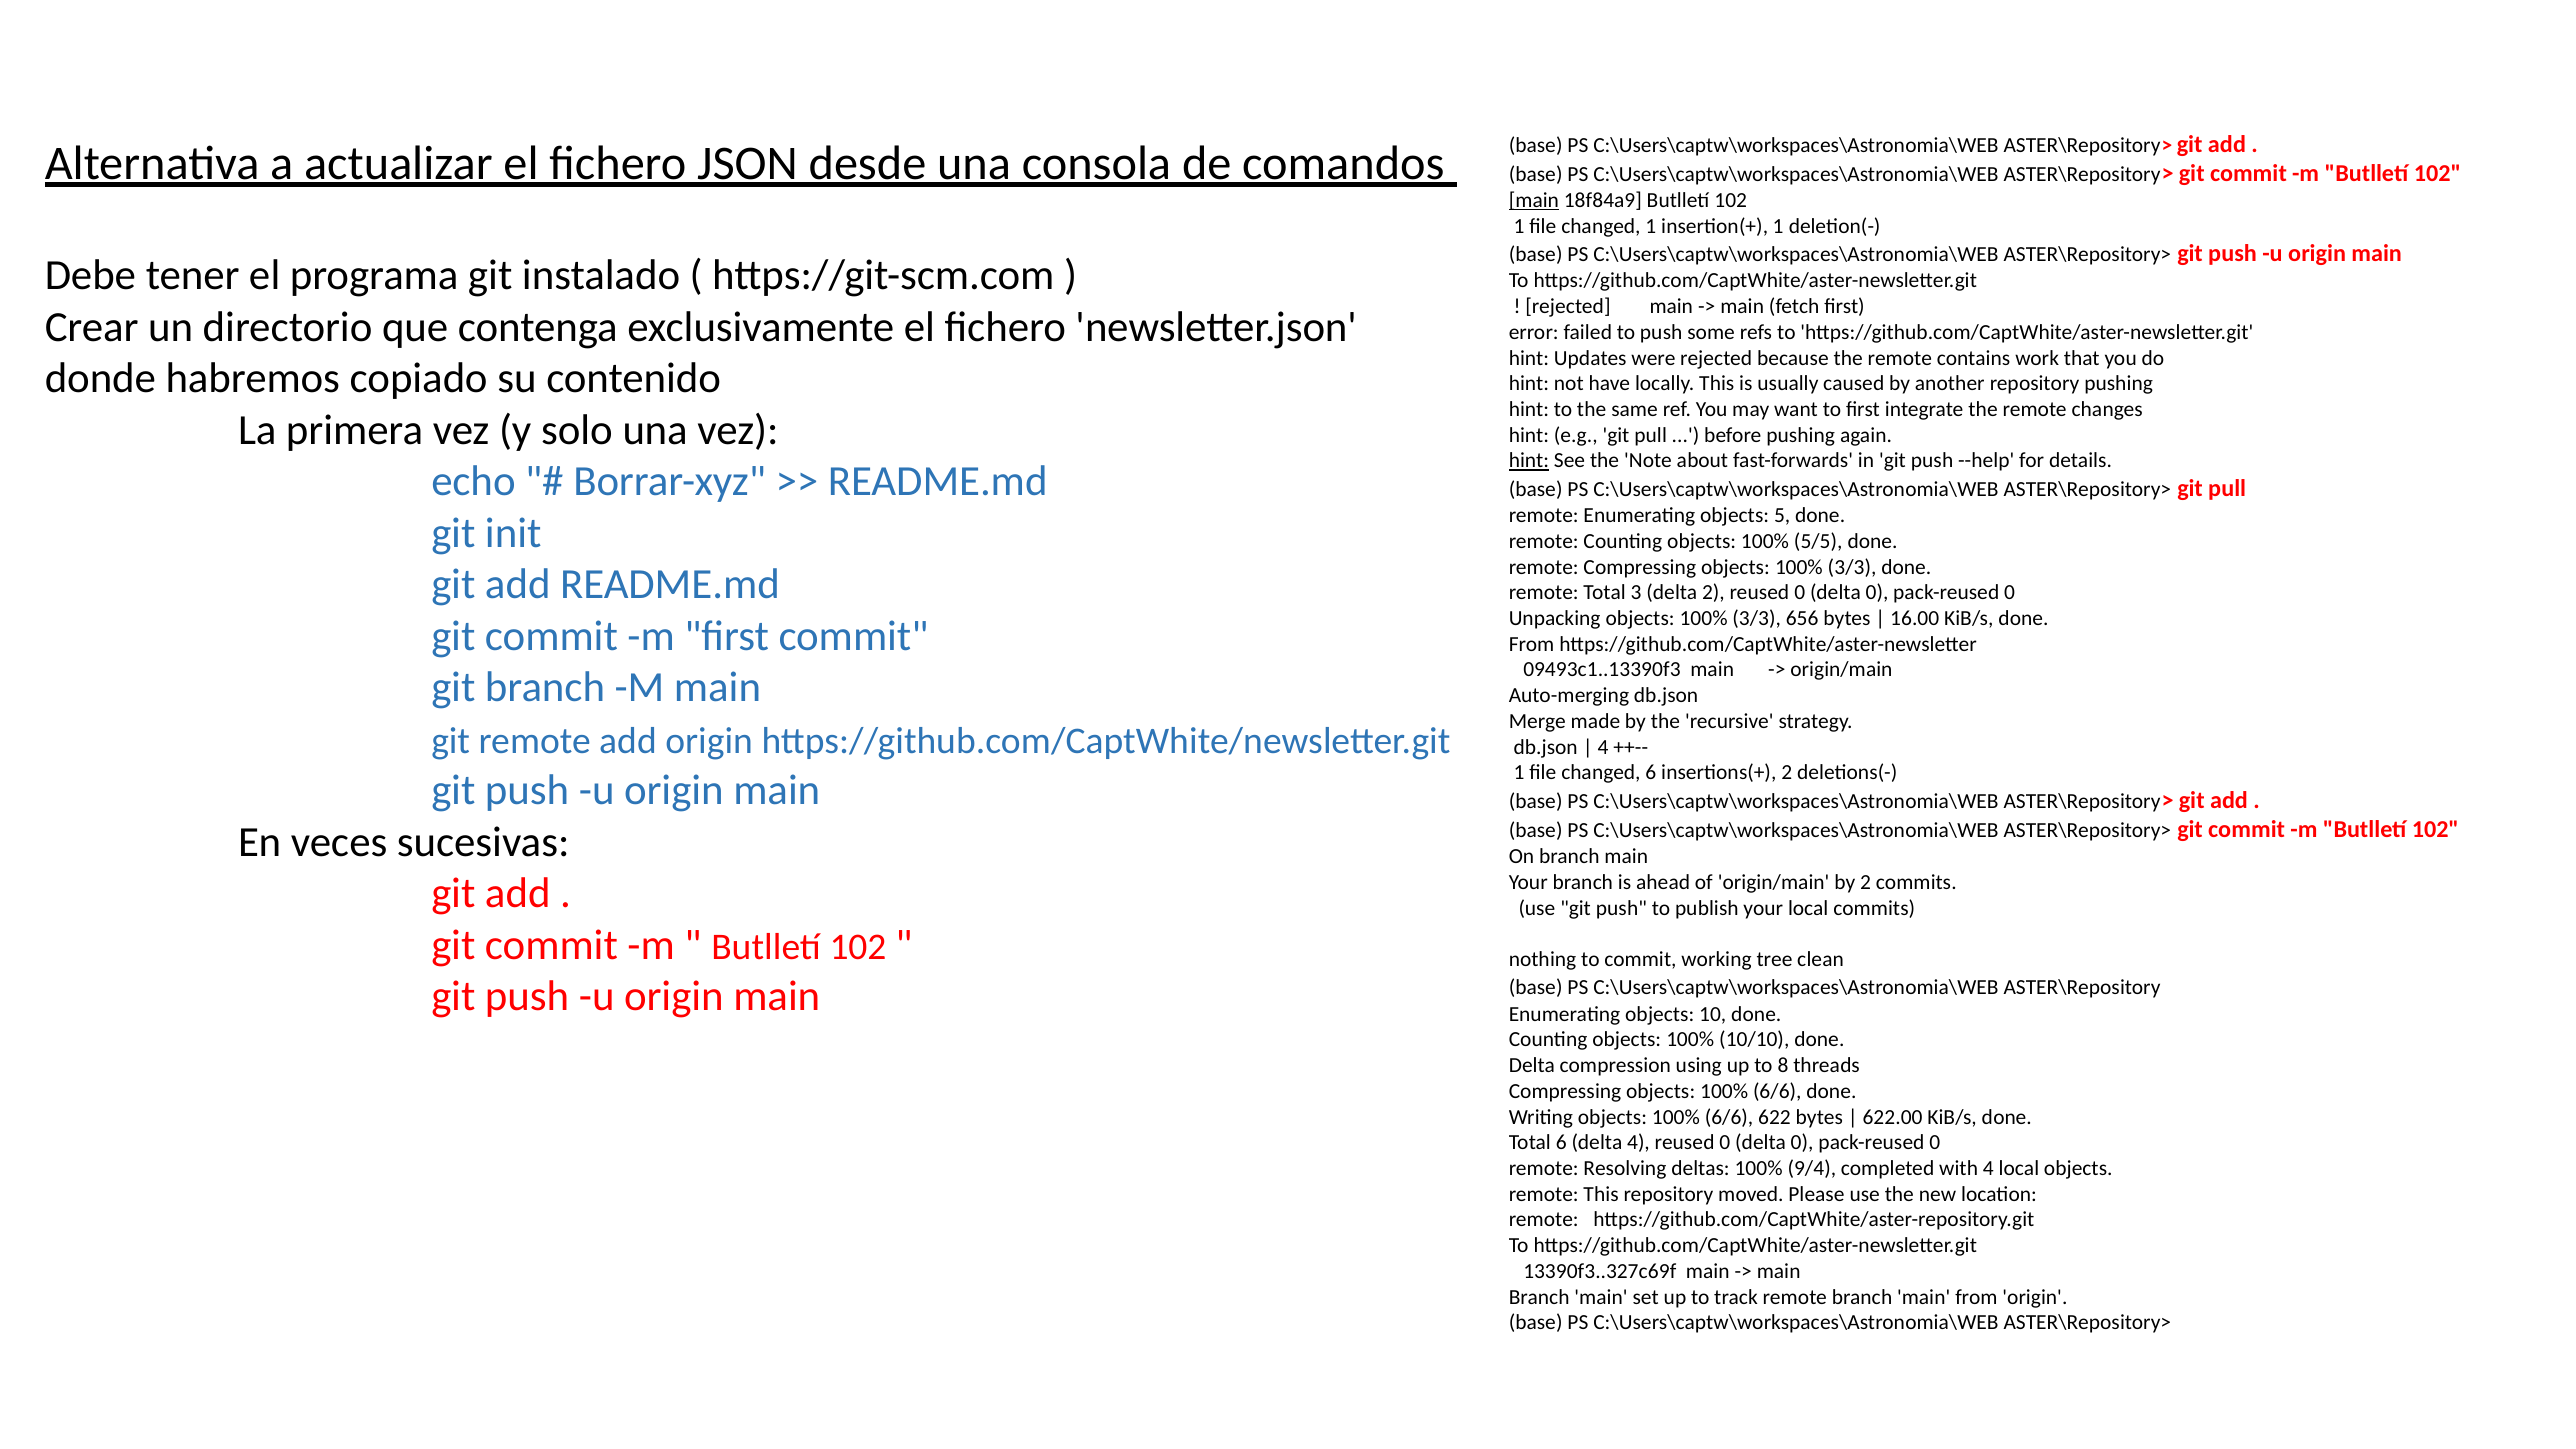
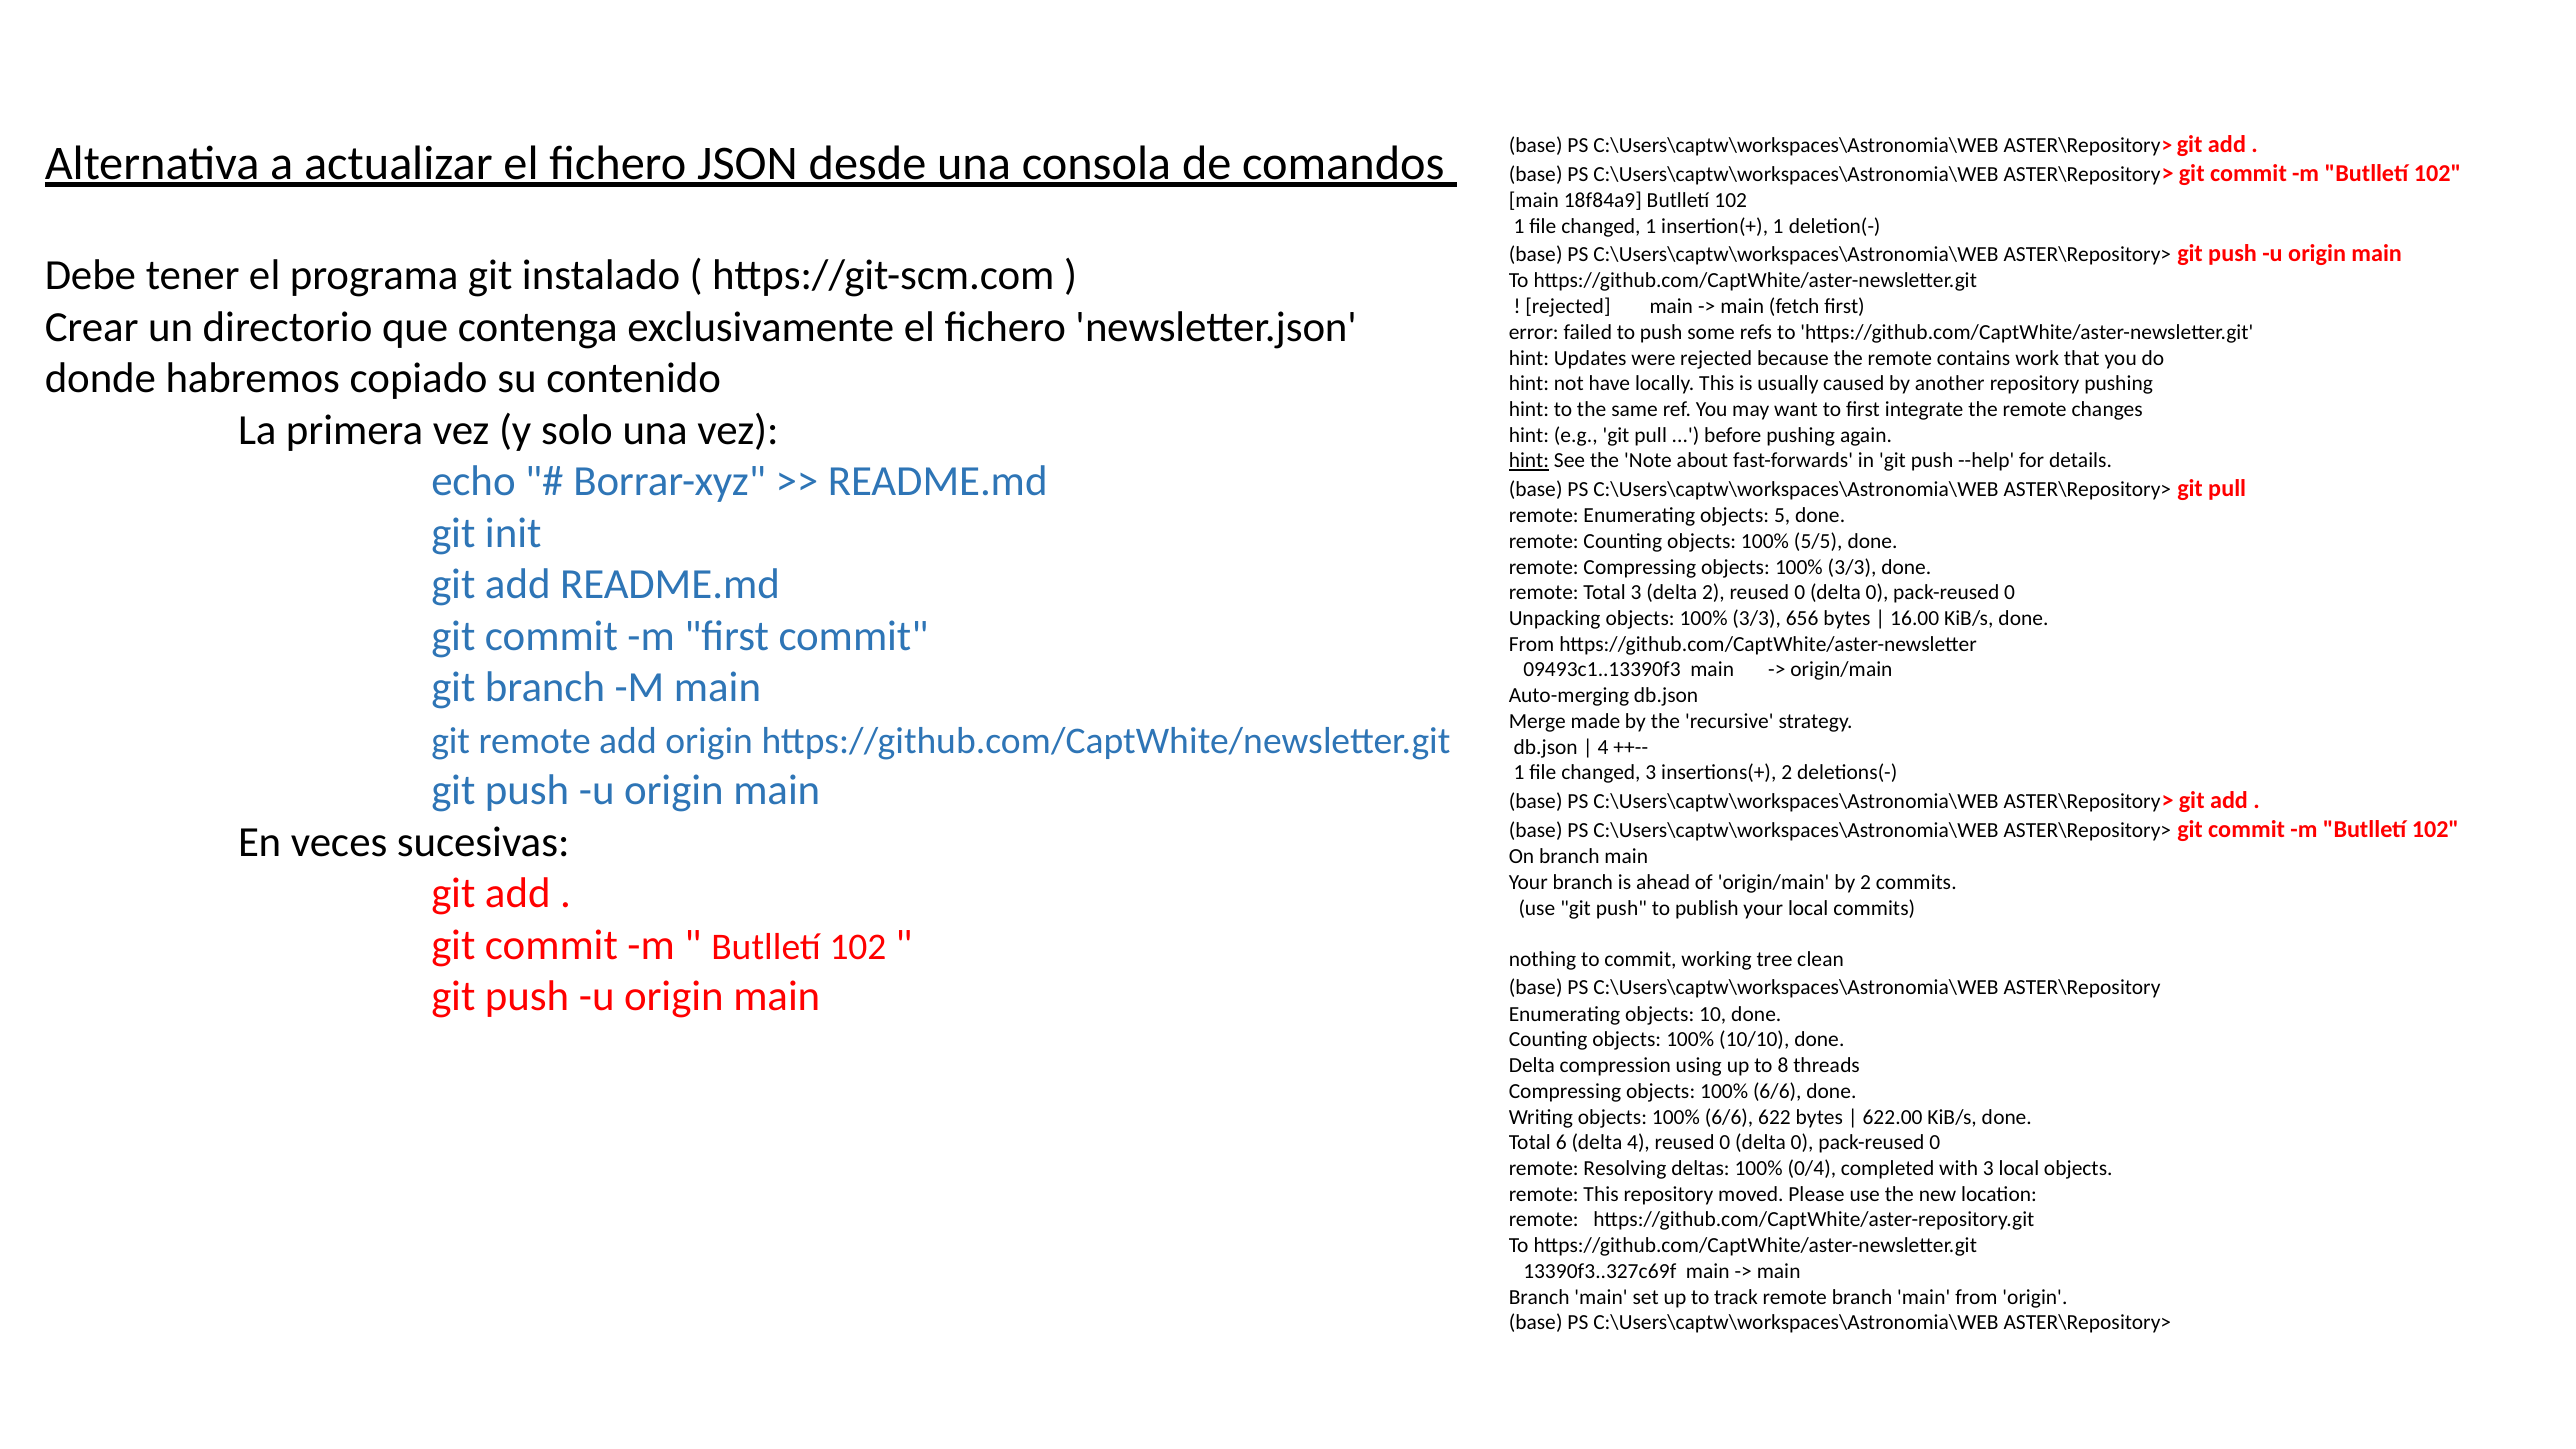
main underline: present -> none (1534, 200)
changed 6: 6 -> 3 (1651, 773)
9/4: 9/4 -> 0/4 (1812, 1168)
with 4: 4 -> 3 (1988, 1168)
